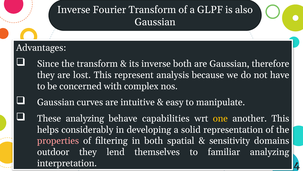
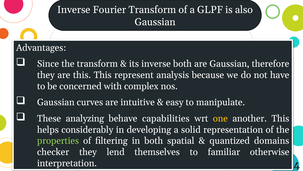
are lost: lost -> this (82, 75)
properties colour: pink -> light green (58, 140)
sensitivity: sensitivity -> quantized (230, 140)
outdoor: outdoor -> checker (53, 152)
familiar analyzing: analyzing -> otherwise (270, 152)
